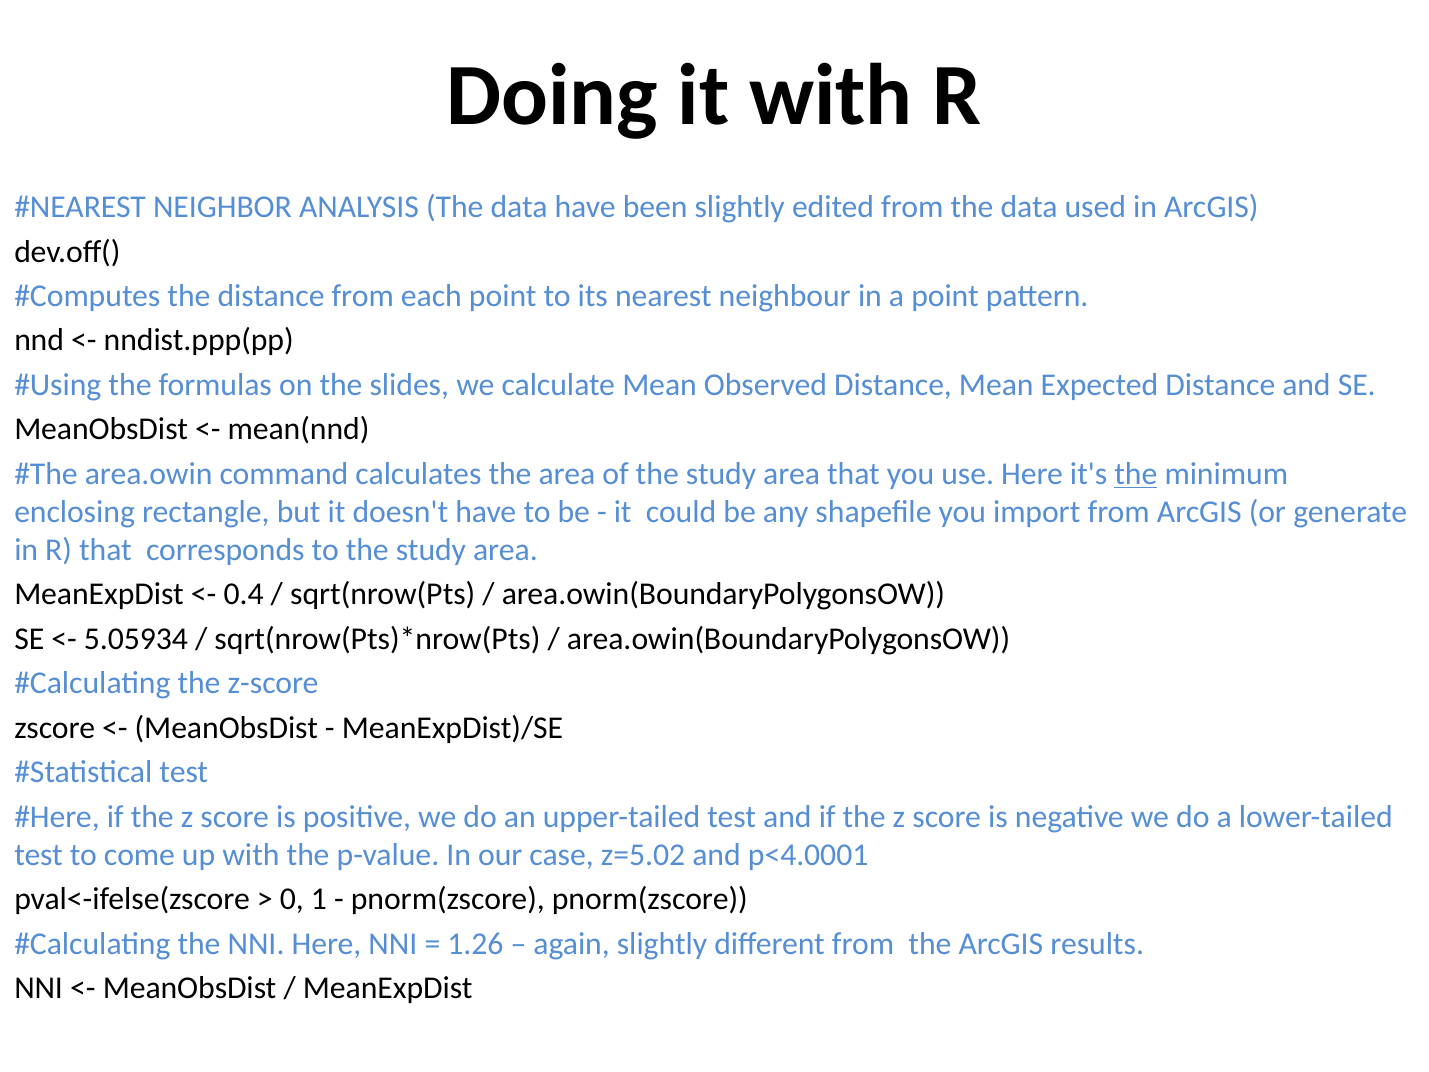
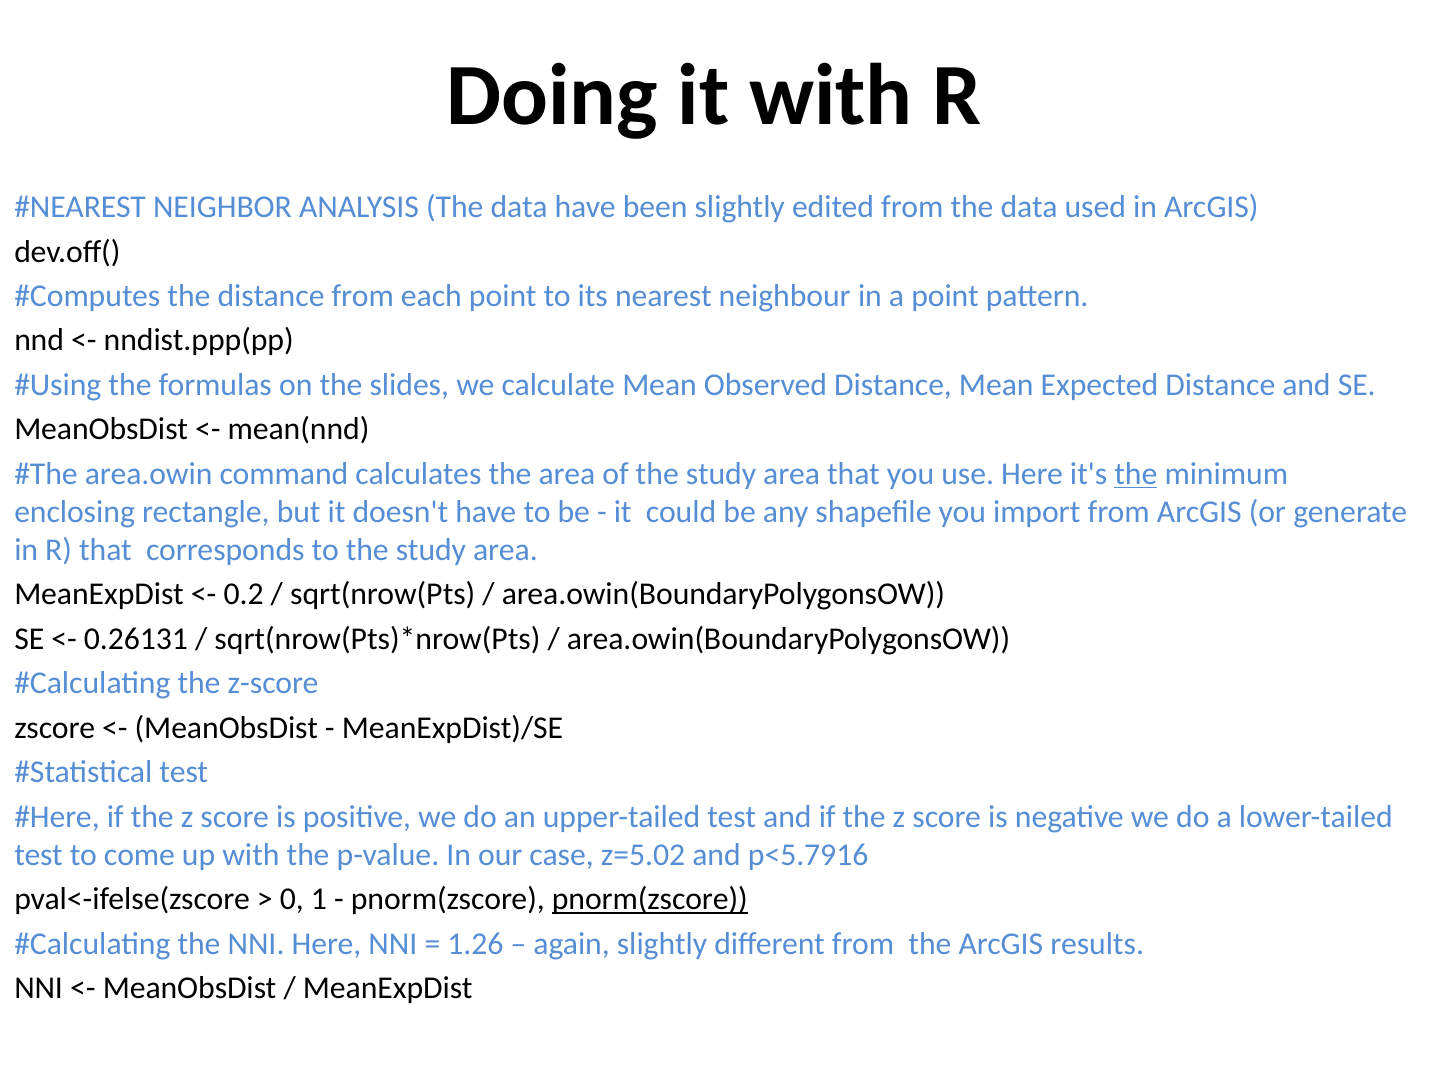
0.4: 0.4 -> 0.2 (244, 594)
5.05934: 5.05934 -> 0.26131 (136, 639)
p<4.0001: p<4.0001 -> p<5.7916 (808, 855)
pnorm(zscore underline: none -> present (650, 899)
